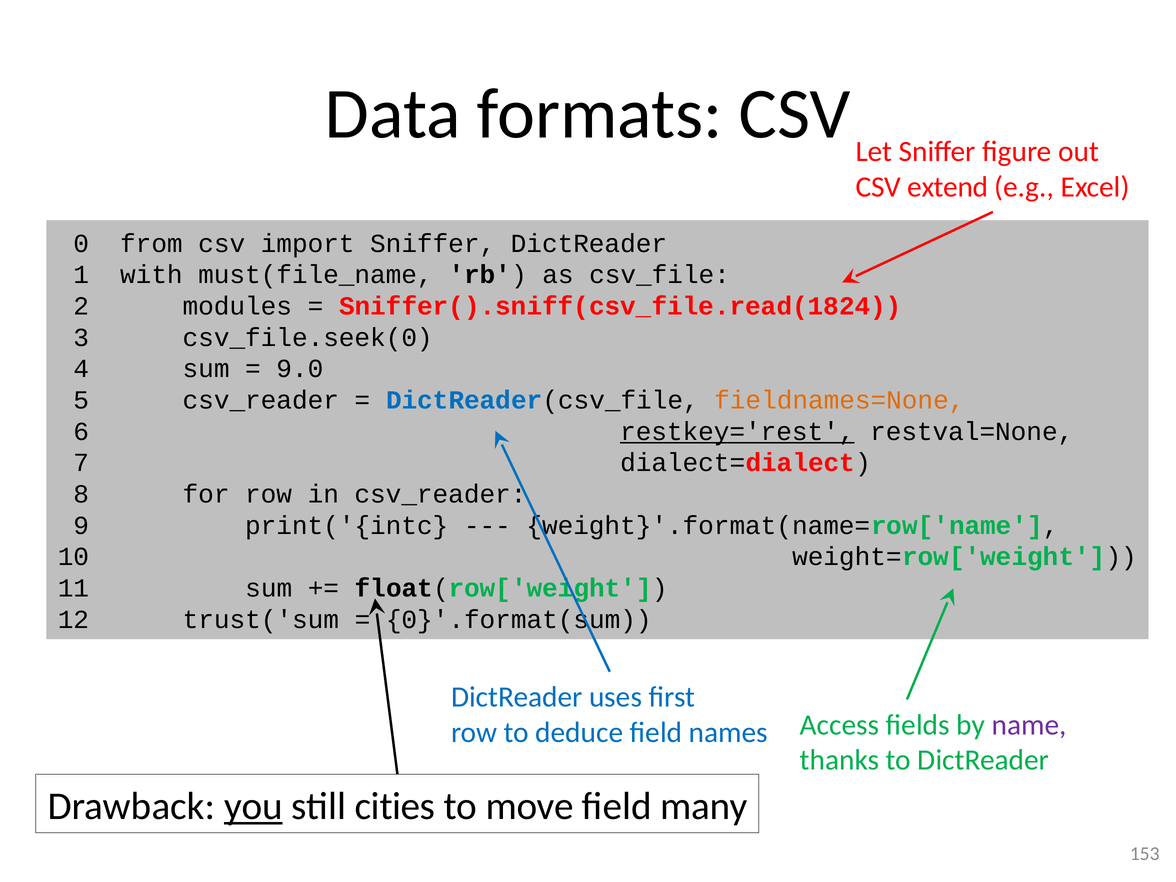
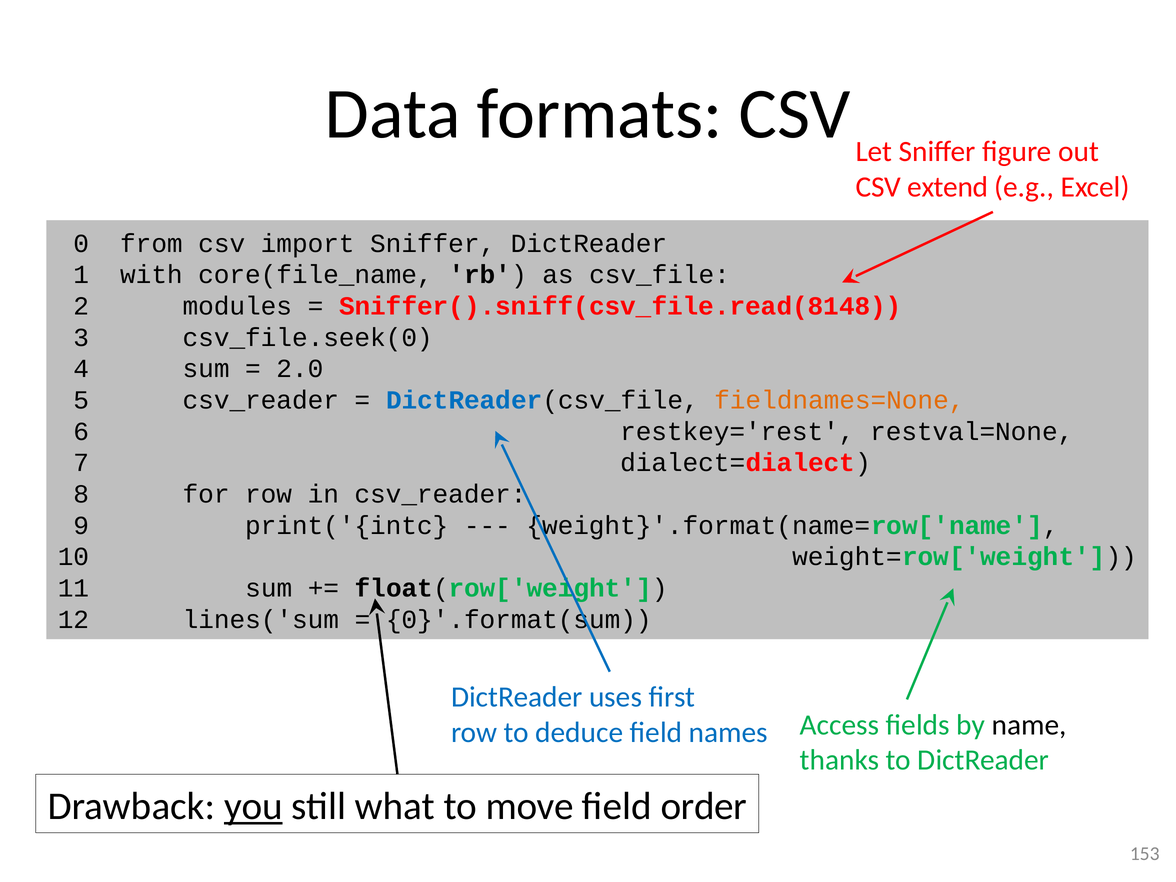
must(file_name: must(file_name -> core(file_name (315, 275)
Sniffer().sniff(csv_file.read(1824: Sniffer().sniff(csv_file.read(1824 -> Sniffer().sniff(csv_file.read(8148 (620, 306)
9.0: 9.0 -> 2.0 (300, 369)
restkey='rest underline: present -> none (737, 432)
trust('sum: trust('sum -> lines('sum (261, 620)
name colour: purple -> black (1029, 725)
cities: cities -> what (395, 806)
many: many -> order (704, 806)
